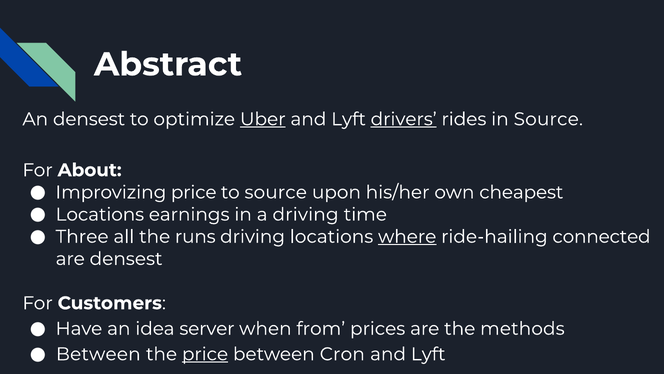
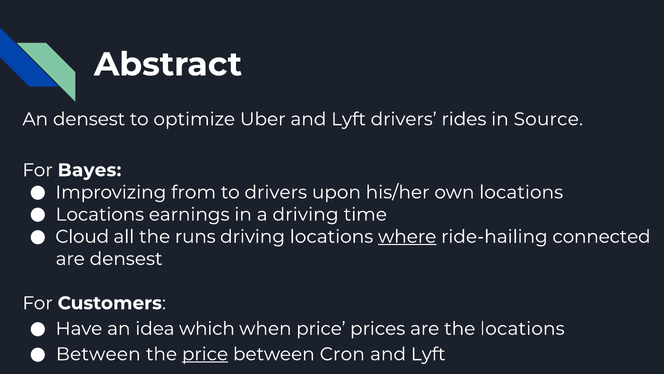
Uber underline: present -> none (263, 119)
drivers underline: present -> none (404, 119)
About: About -> Bayes (89, 170)
Improvizing price: price -> from (194, 192)
to source: source -> drivers (276, 192)
own cheapest: cheapest -> locations (521, 192)
Three: Three -> Cloud (82, 236)
server: server -> which (207, 328)
when from: from -> price (321, 328)
the methods: methods -> locations (522, 328)
